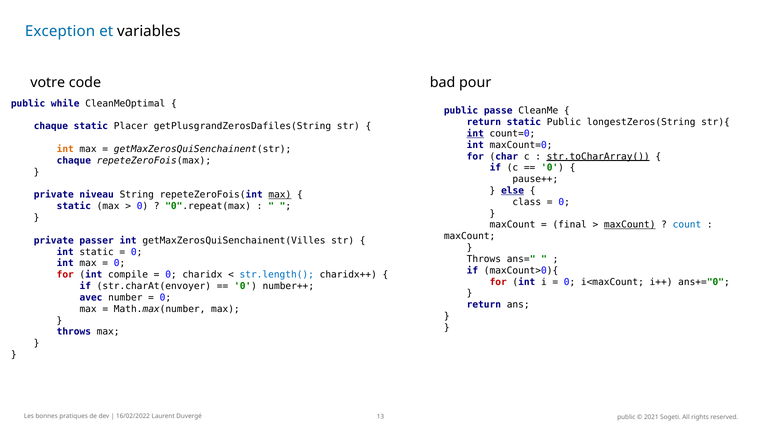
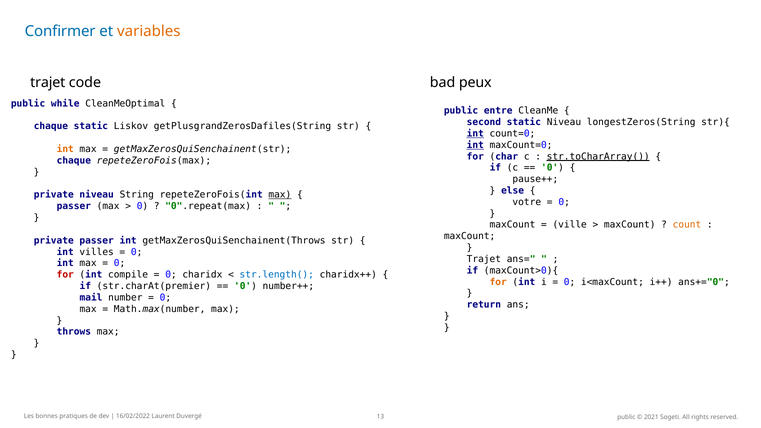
Exception: Exception -> Confirmer (60, 31)
variables colour: black -> orange (149, 31)
votre: votre -> trajet (48, 83)
pour: pour -> peux (475, 83)
passe: passe -> entre (498, 111)
return: return -> second (484, 122)
static Public: Public -> Niveau (564, 122)
Placer: Placer -> Liskov (131, 126)
int underline: none -> present (475, 145)
else underline: present -> none (513, 191)
class: class -> votre (527, 202)
static: static -> passer (74, 206)
final: final -> ville (570, 225)
maxCount underline: present -> none (630, 225)
count colour: blue -> orange (687, 225)
getMaxZerosQuiSenchainent(Villes: getMaxZerosQuiSenchainent(Villes -> getMaxZerosQuiSenchainent(Throws (234, 241)
int static: static -> villes (97, 252)
Throws: Throws -> Trajet (484, 259)
for colour: red -> orange (498, 282)
str.charAt(envoyer: str.charAt(envoyer -> str.charAt(premier (154, 286)
avec: avec -> mail (91, 298)
